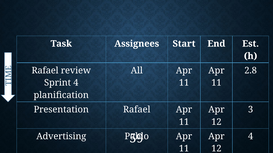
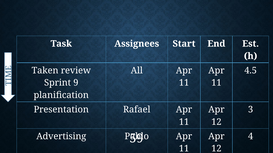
Rafael: Rafael -> Taken (45, 71)
2.8: 2.8 -> 4.5 (251, 71)
Sprint 4: 4 -> 9 (76, 83)
